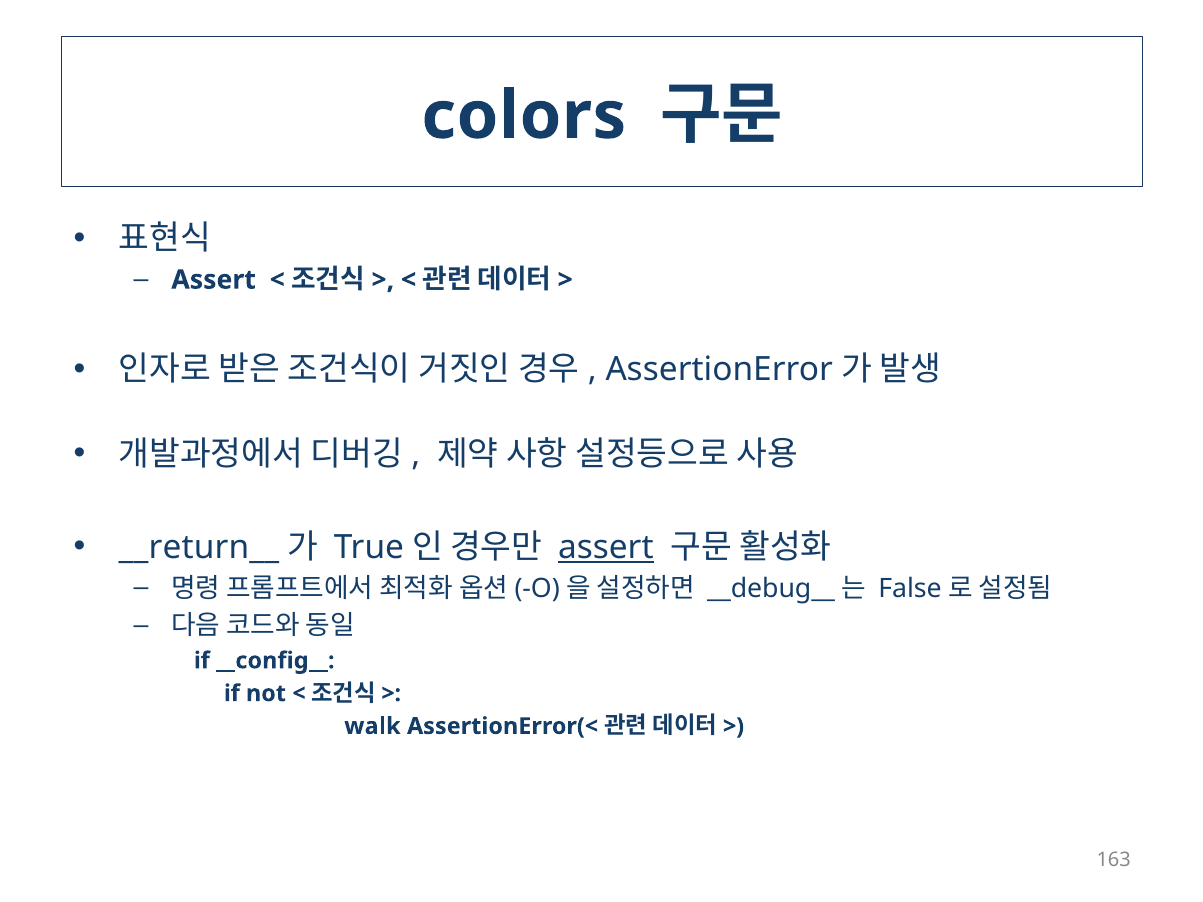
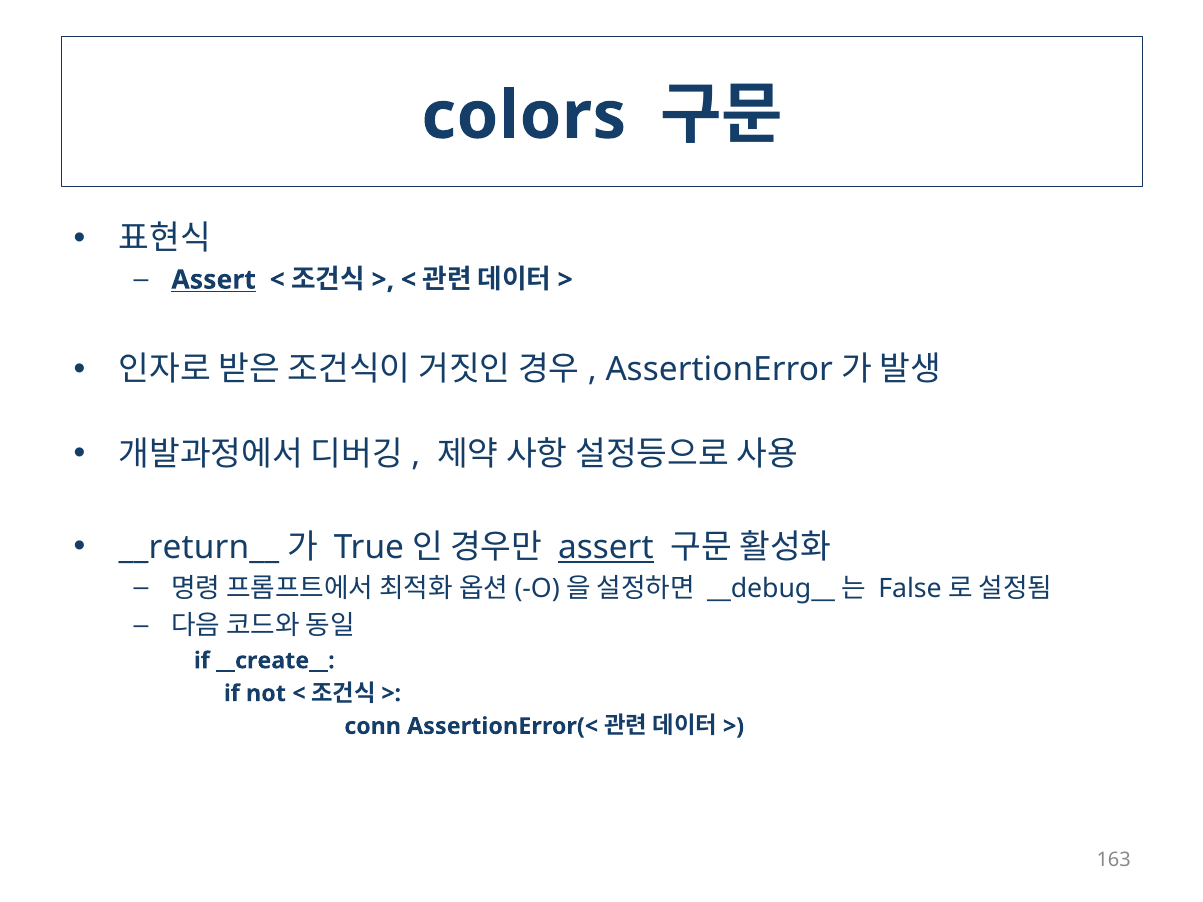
Assert underline: none -> present (214, 280)
__config__: __config__ -> __create__ (275, 661)
walk: walk -> conn (373, 726)
